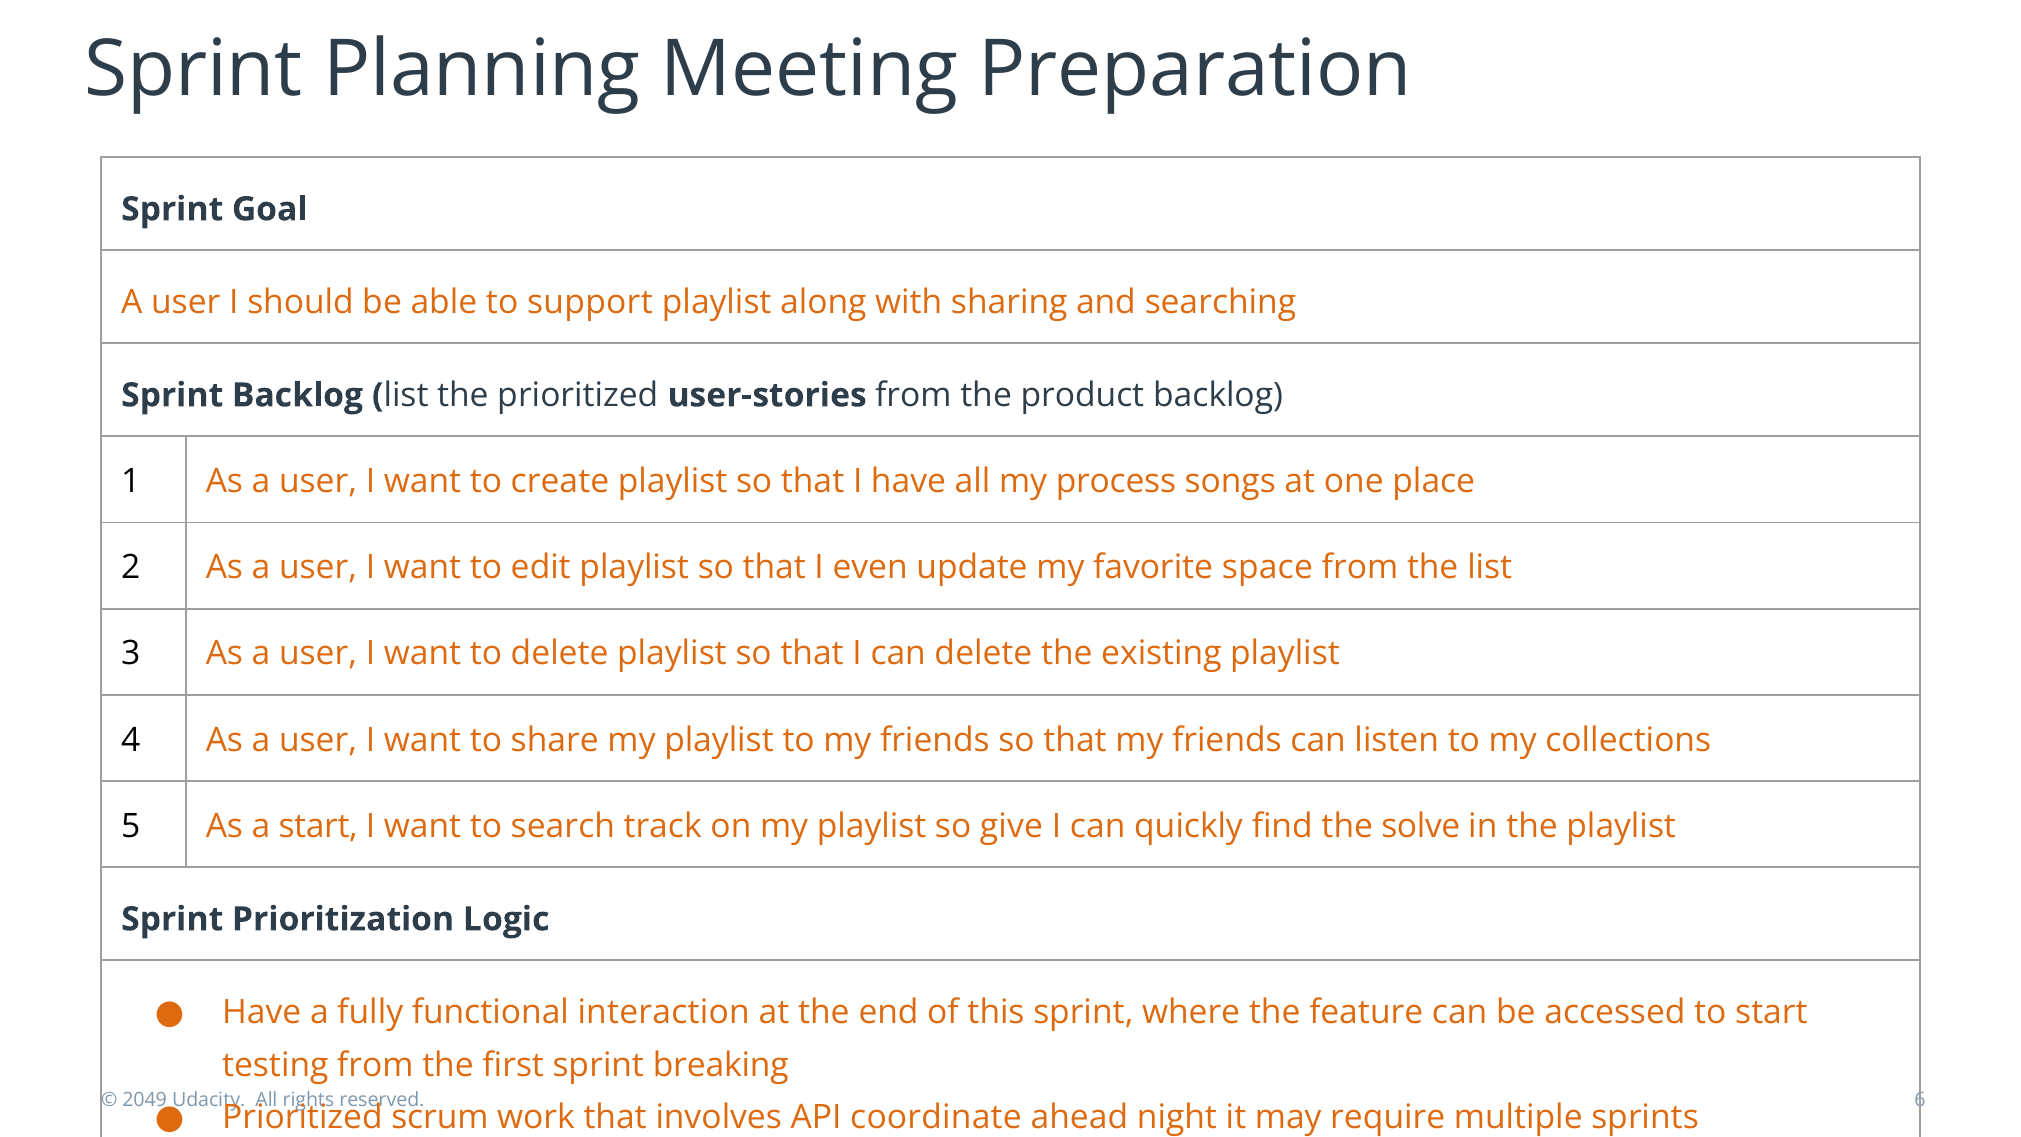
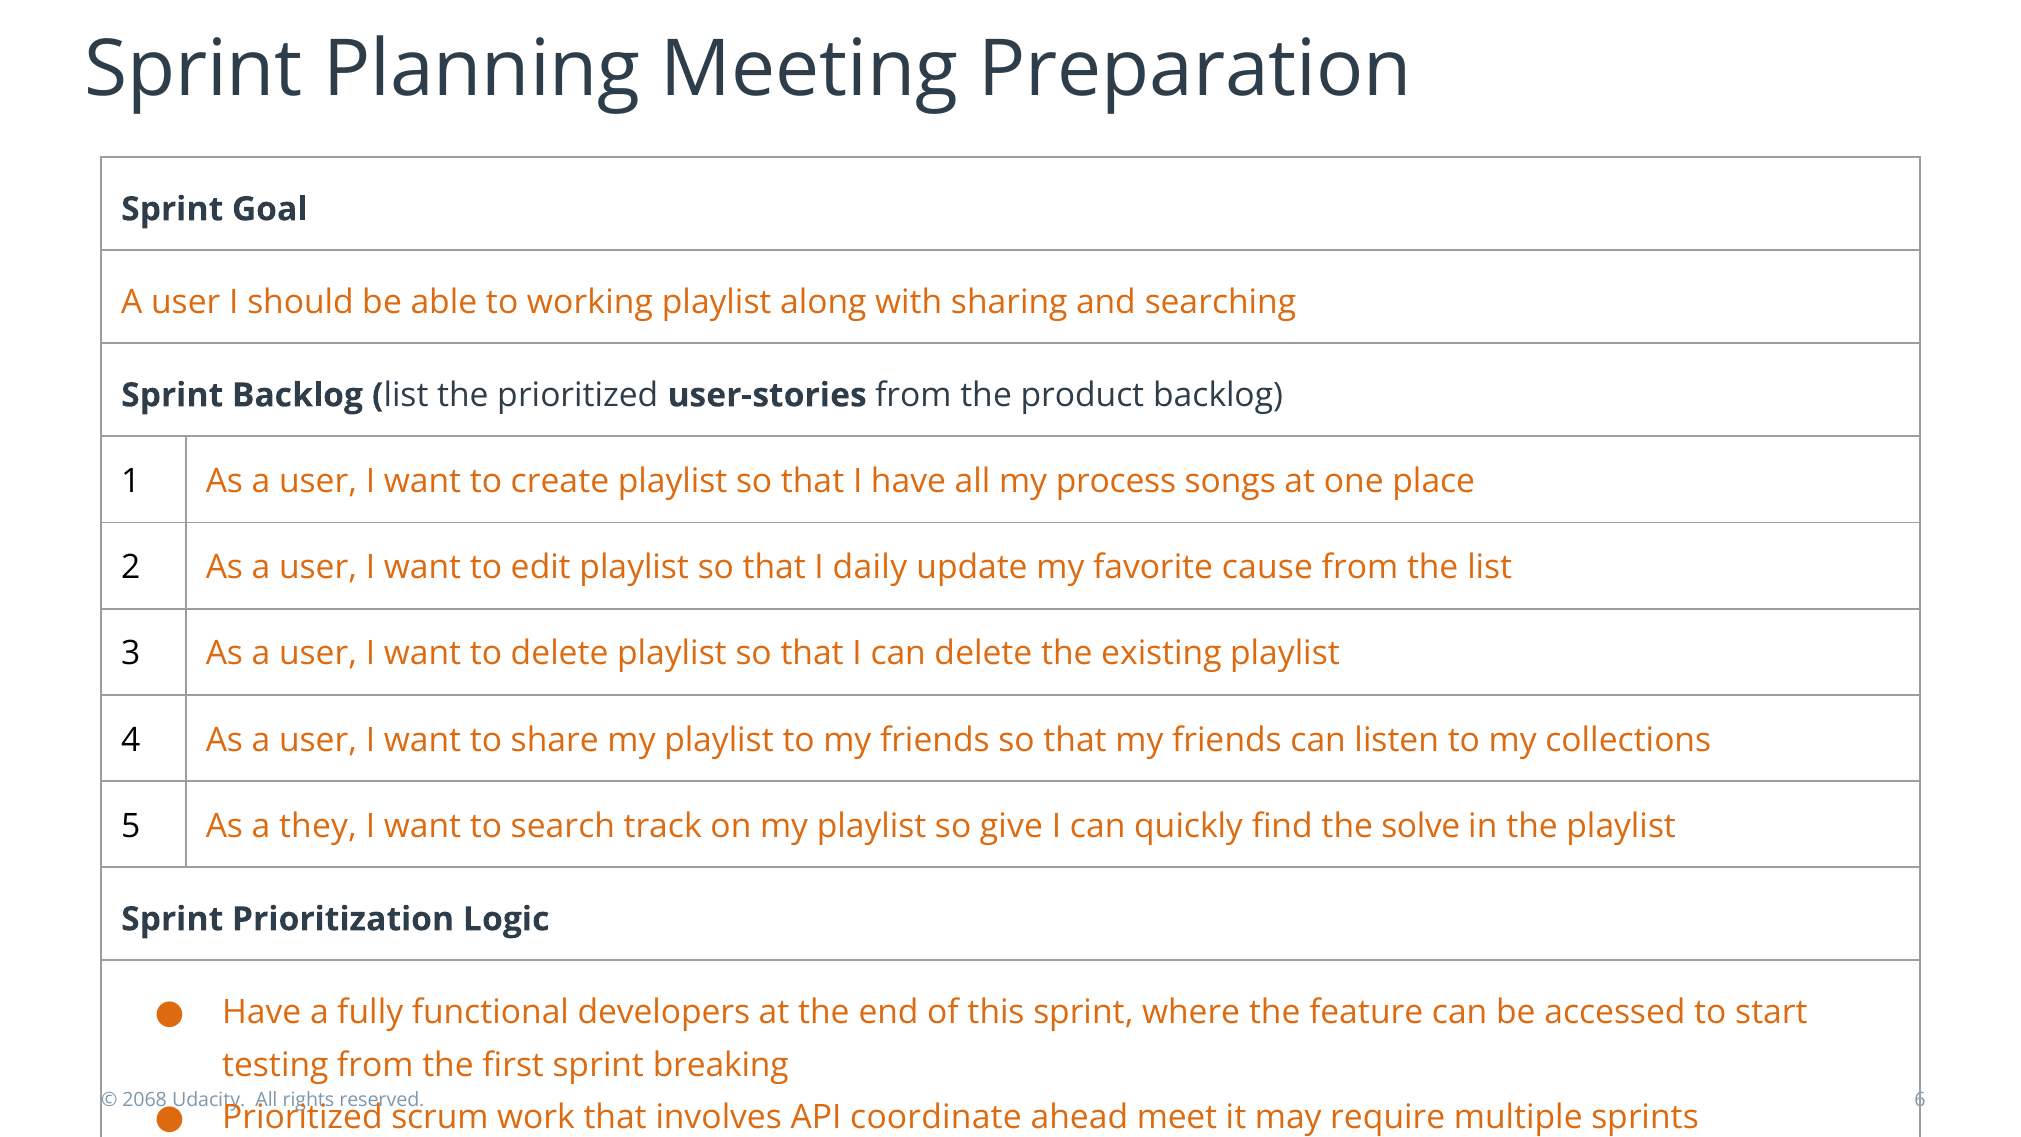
support: support -> working (590, 302)
even: even -> daily (870, 568)
space: space -> cause (1267, 568)
a start: start -> they (318, 826)
interaction: interaction -> developers (664, 1012)
2049: 2049 -> 2068 (145, 1099)
night: night -> meet (1177, 1117)
